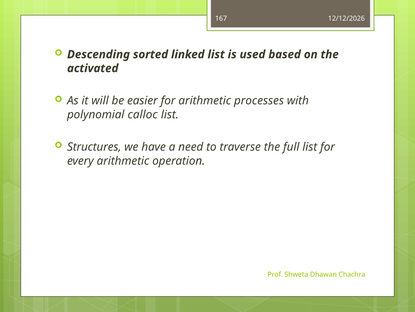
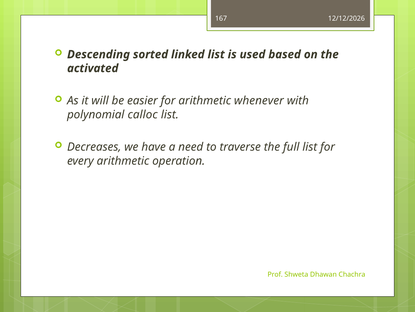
processes: processes -> whenever (259, 100)
Structures: Structures -> Decreases (94, 147)
